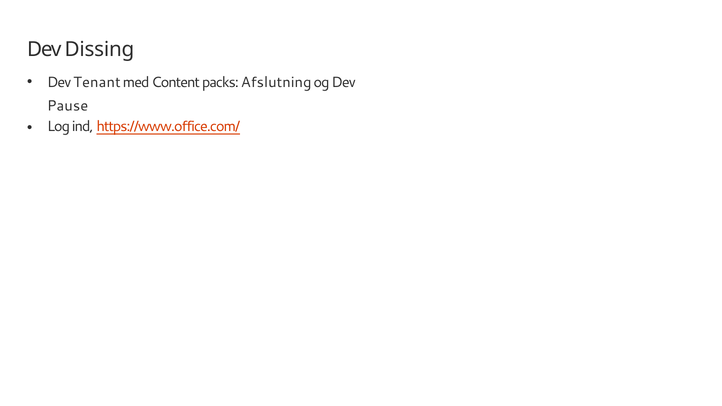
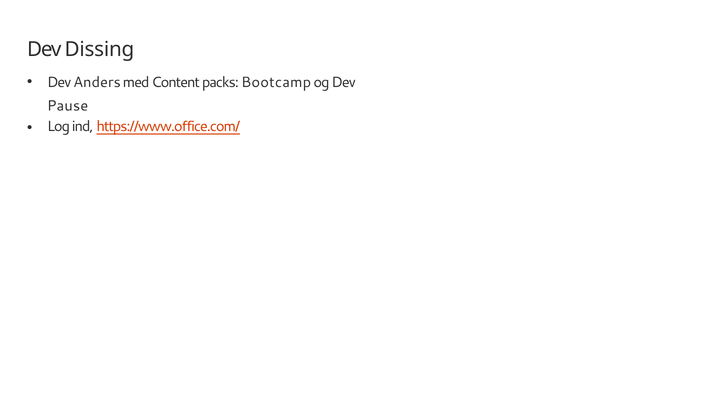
Tenant: Tenant -> Anders (97, 82)
Afslutning: Afslutning -> Bootcamp (276, 82)
